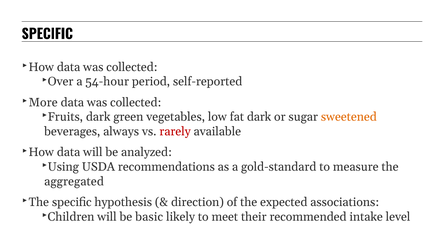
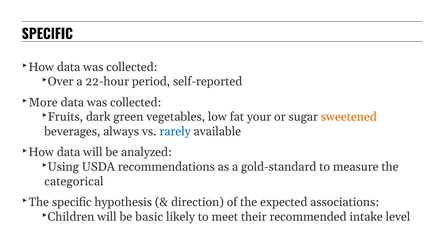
54-hour: 54-hour -> 22-hour (107, 82)
fat dark: dark -> your (259, 117)
rarely colour: red -> blue (175, 132)
aggregated: aggregated -> categorical (74, 182)
